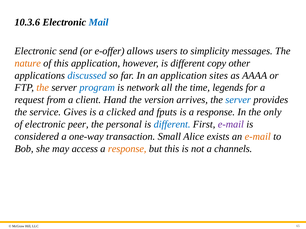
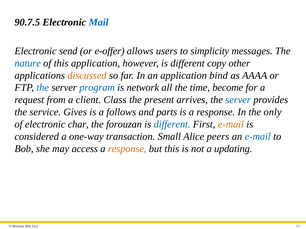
10.3.6: 10.3.6 -> 90.7.5 (27, 22)
nature colour: orange -> blue (28, 63)
discussed colour: blue -> orange (87, 76)
sites: sites -> bind (219, 76)
the colour: orange -> blue (43, 88)
legends: legends -> become (228, 88)
Hand: Hand -> Class (115, 100)
version: version -> present (159, 100)
clicked: clicked -> follows (121, 112)
fputs: fputs -> parts (167, 112)
peer: peer -> char (78, 125)
personal: personal -> forouzan (124, 125)
e-mail colour: purple -> orange (231, 125)
exists: exists -> peers (218, 137)
e-mail colour: orange -> blue (258, 137)
channels: channels -> updating (233, 149)
